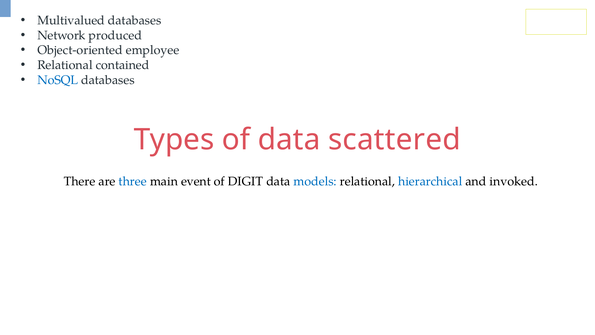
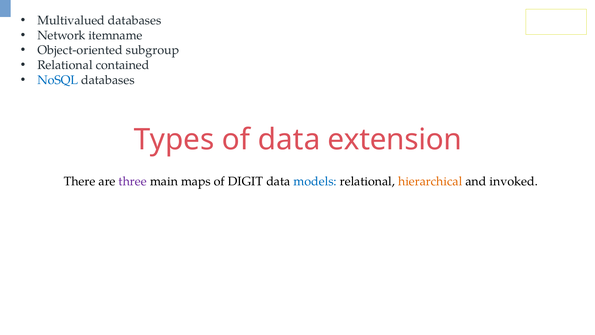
produced: produced -> itemname (116, 35)
employee: employee -> subgroup (152, 50)
scattered: scattered -> extension (395, 139)
three colour: blue -> purple (133, 181)
event: event -> maps (196, 181)
hierarchical colour: blue -> orange (430, 181)
